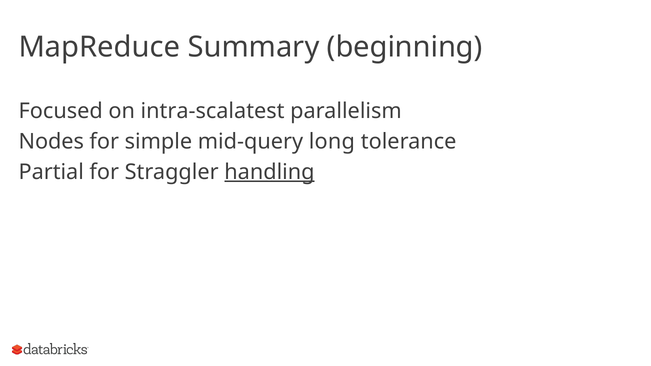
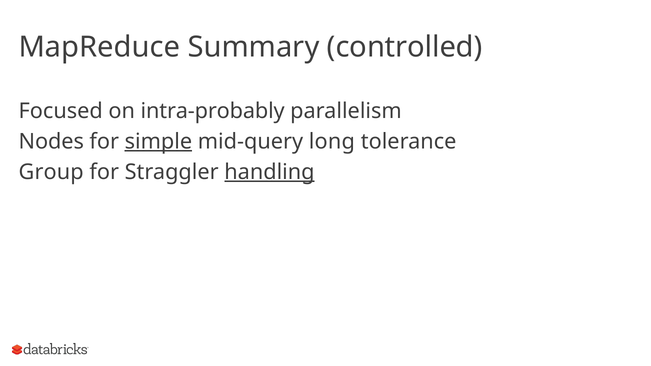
beginning: beginning -> controlled (405, 47)
intra-scalatest: intra-scalatest -> intra-probably (213, 111)
simple underline: none -> present (158, 142)
Partial: Partial -> Group (51, 172)
